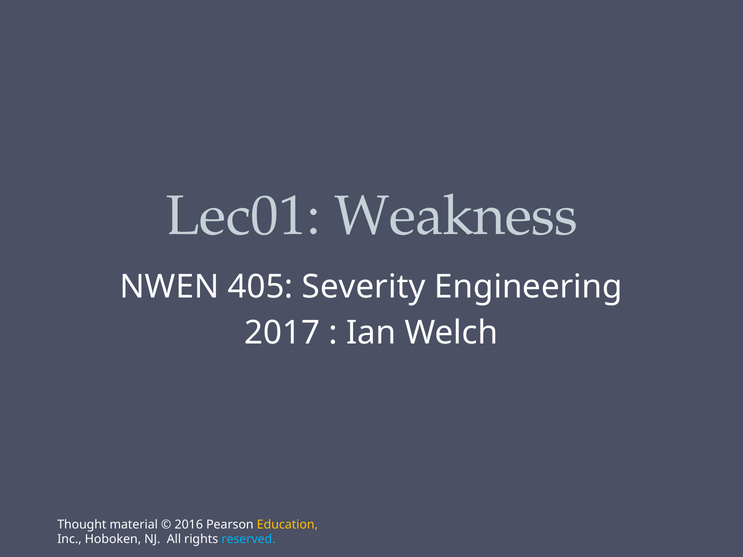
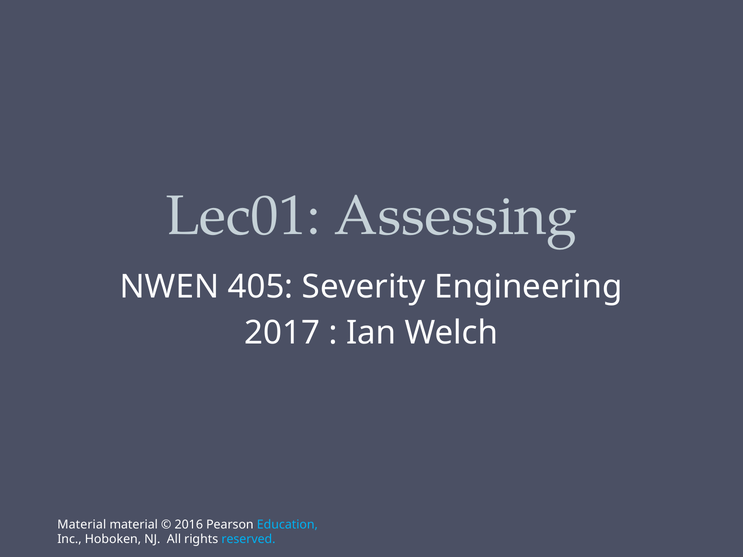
Weakness: Weakness -> Assessing (456, 216)
Thought: Thought -> Material (82, 525)
Education colour: yellow -> light blue (287, 525)
